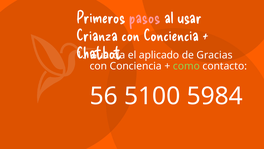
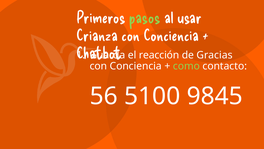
pasos colour: pink -> light green (145, 18)
aplicado: aplicado -> reacción (159, 55)
5984: 5984 -> 9845 (215, 96)
